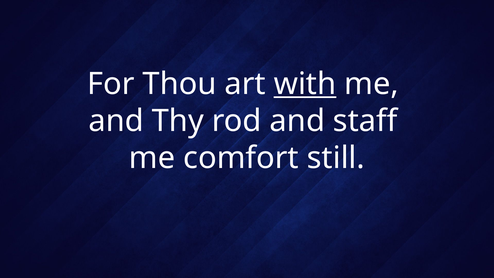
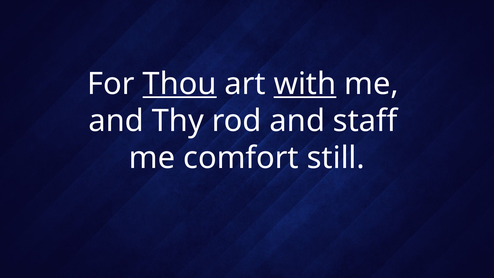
Thou underline: none -> present (180, 84)
